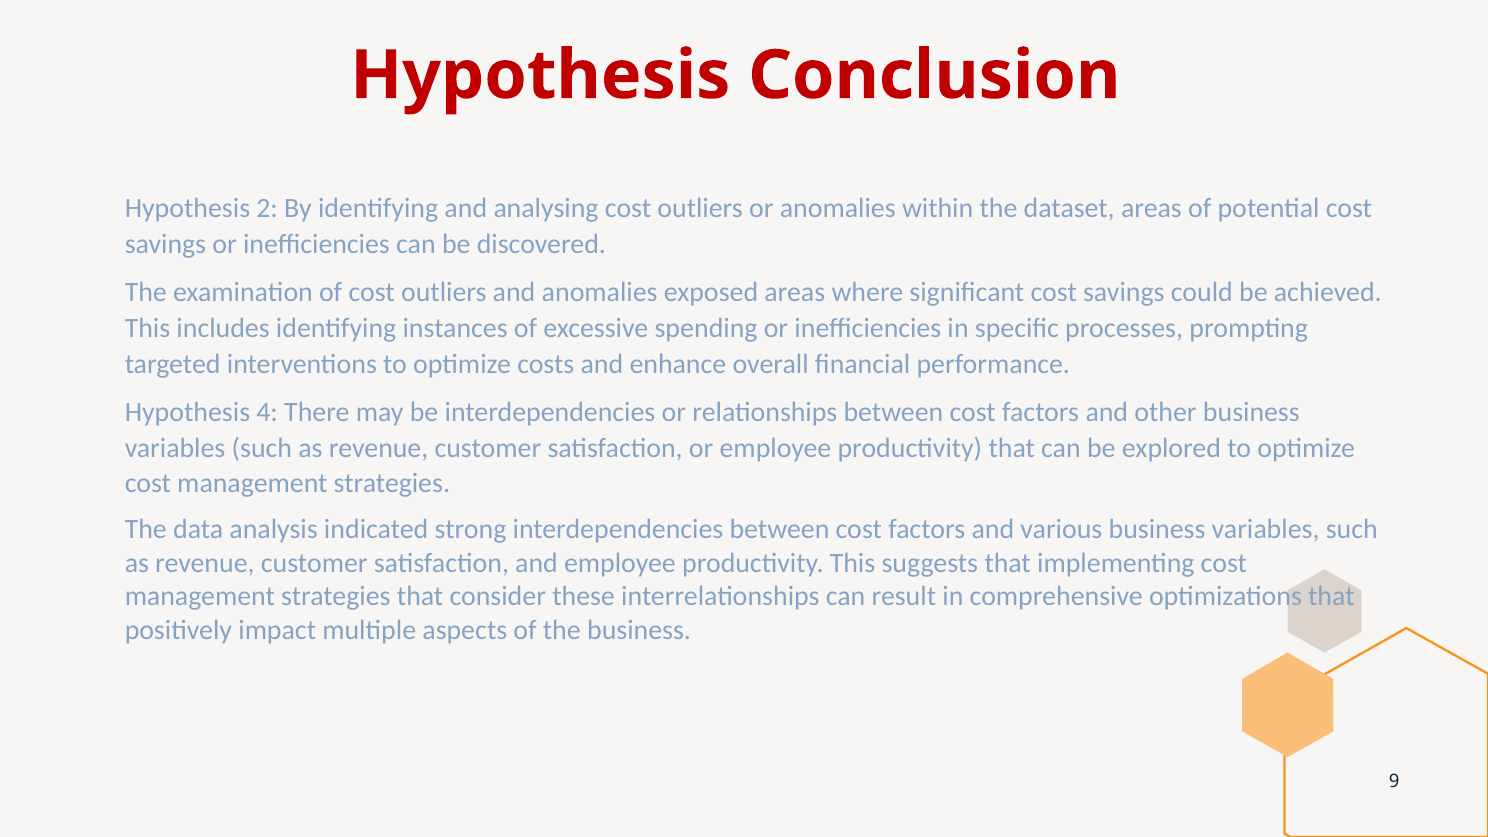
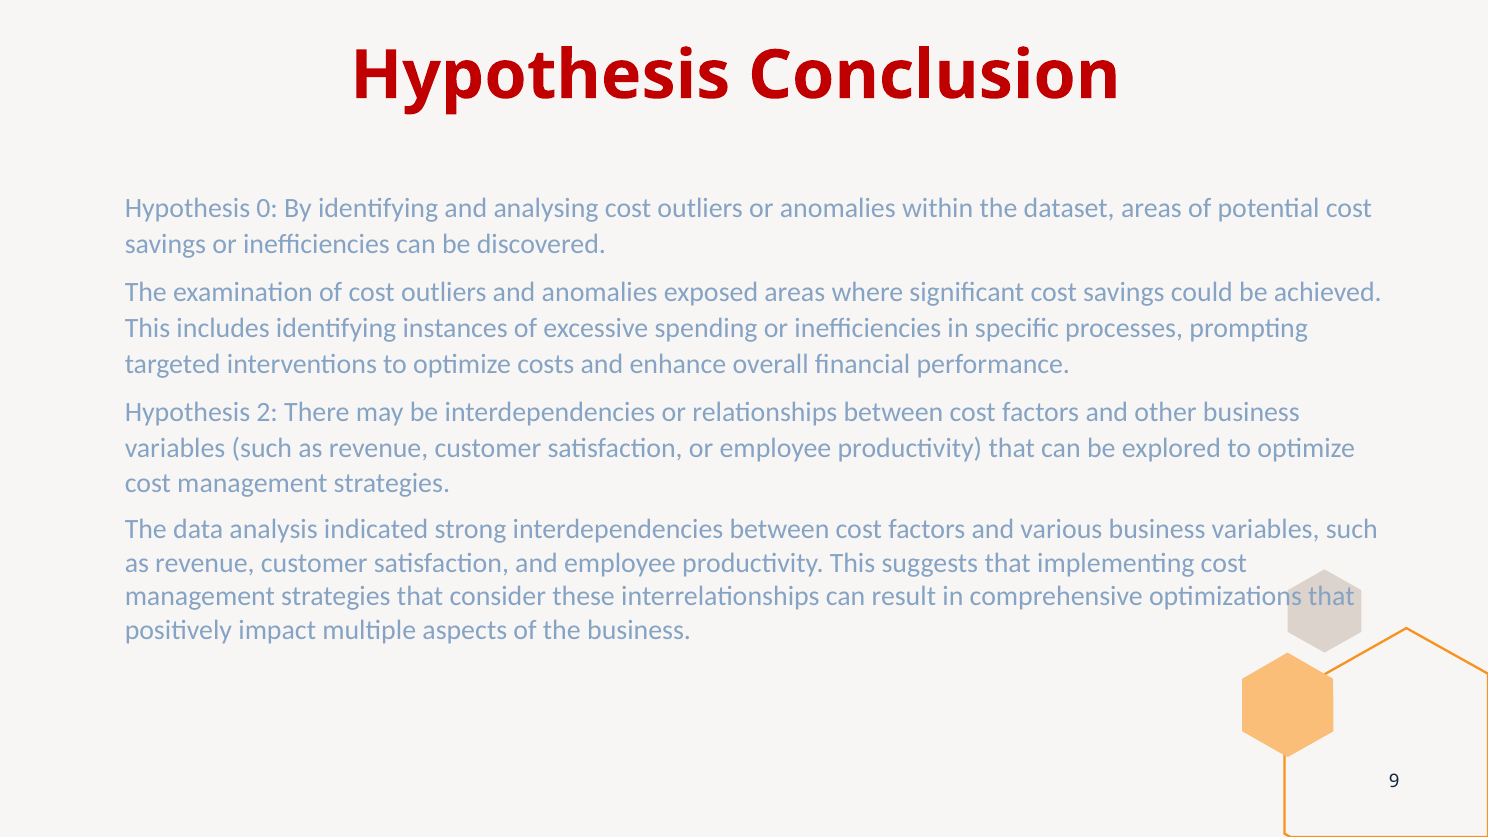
2: 2 -> 0 (267, 208)
4: 4 -> 2 (267, 412)
